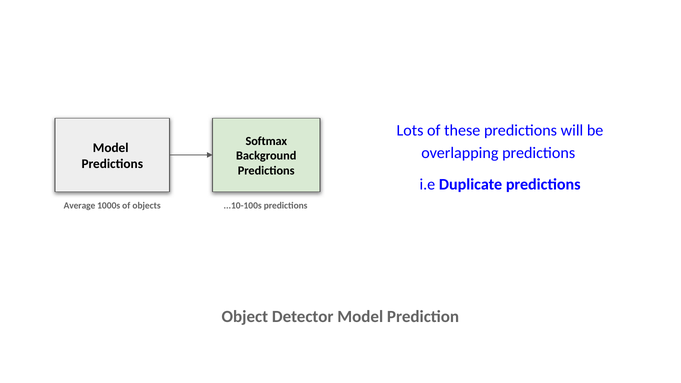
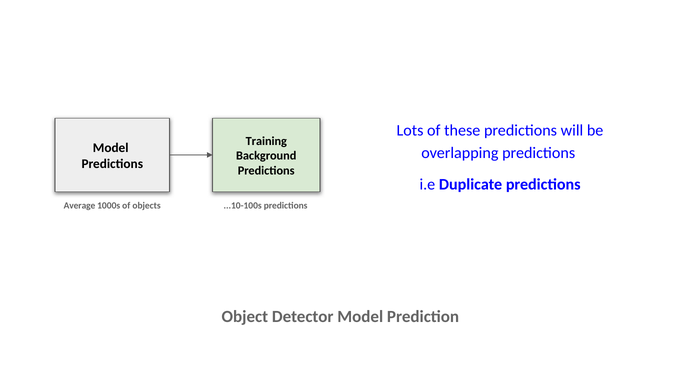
Softmax: Softmax -> Training (266, 141)
